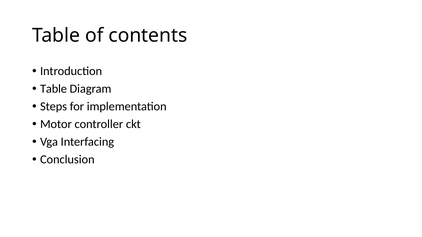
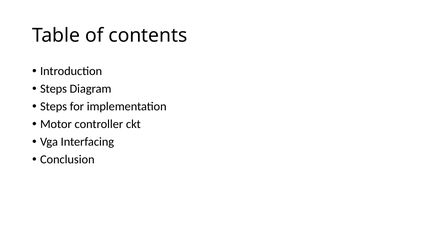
Table: Table -> Steps (53, 89)
